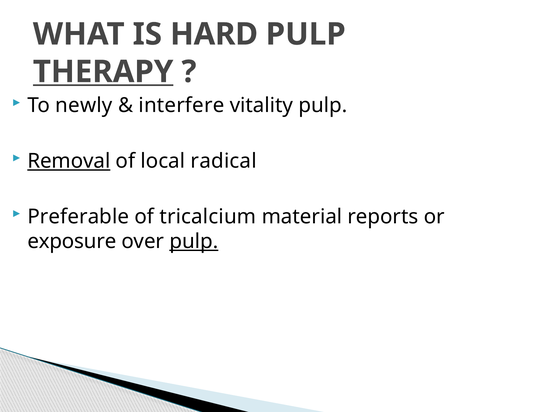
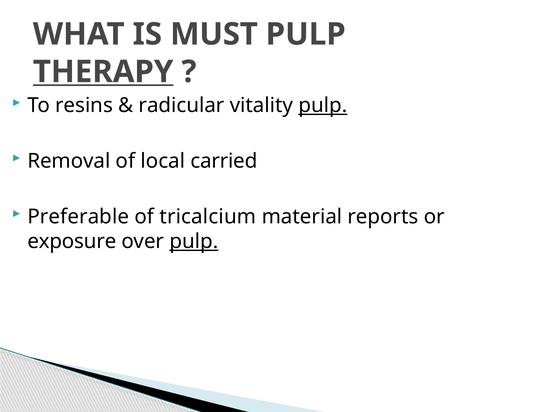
HARD: HARD -> MUST (214, 34)
newly: newly -> resins (84, 105)
interfere: interfere -> radicular (182, 105)
pulp underline: none -> present (323, 105)
Removal underline: present -> none (69, 161)
radical: radical -> carried (224, 161)
